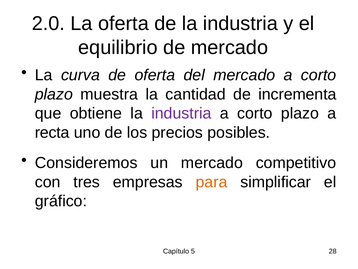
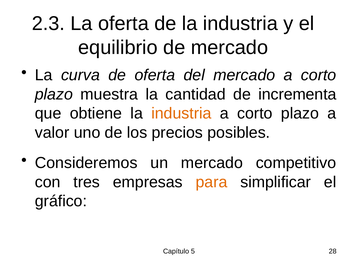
2.0: 2.0 -> 2.3 (48, 24)
industria colour: purple -> orange (181, 113)
recta: recta -> valor (52, 132)
